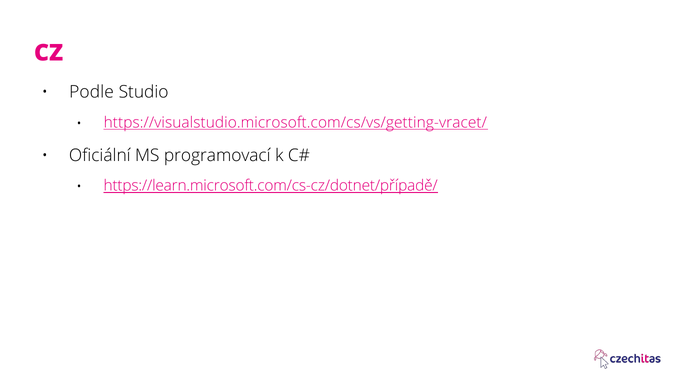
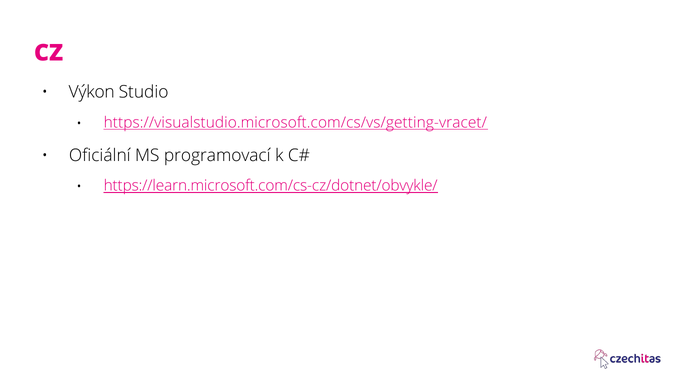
Podle: Podle -> Výkon (92, 92)
https://learn.microsoft.com/cs-cz/dotnet/případě/: https://learn.microsoft.com/cs-cz/dotnet/případě/ -> https://learn.microsoft.com/cs-cz/dotnet/obvykle/ (271, 186)
